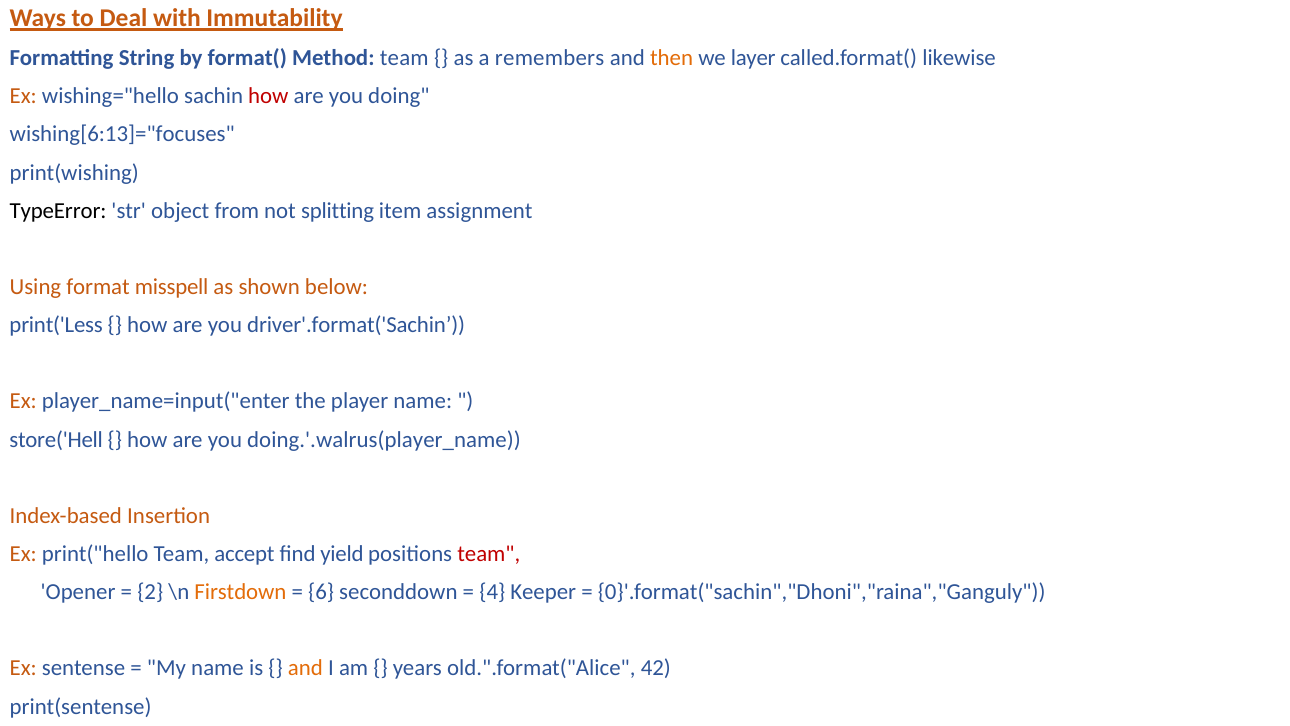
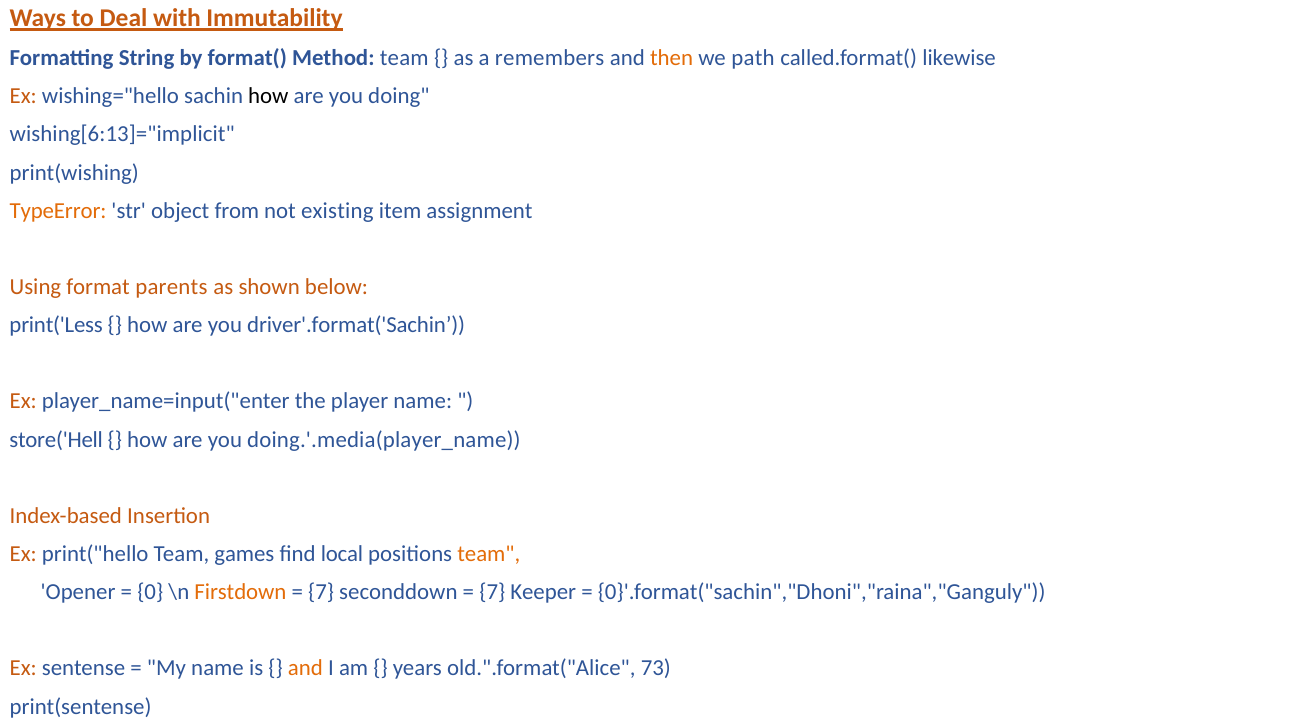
layer: layer -> path (753, 58)
how colour: red -> black (268, 96)
wishing[6:13]="focuses: wishing[6:13]="focuses -> wishing[6:13]="implicit (122, 134)
TypeError colour: black -> orange (58, 211)
splitting: splitting -> existing (337, 211)
misspell: misspell -> parents (171, 287)
doing.'.walrus(player_name: doing.'.walrus(player_name -> doing.'.media(player_name (384, 439)
accept: accept -> games (244, 554)
yield: yield -> local (342, 554)
team colour: red -> orange (489, 554)
2: 2 -> 0 (150, 592)
6: 6 -> 7 (321, 592)
4: 4 -> 7 (492, 592)
42: 42 -> 73 (656, 668)
